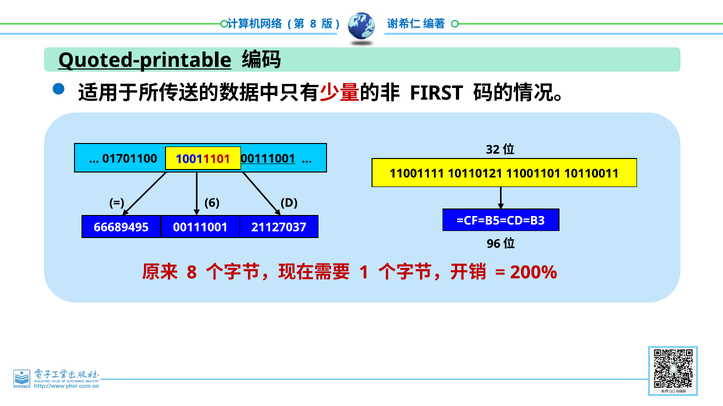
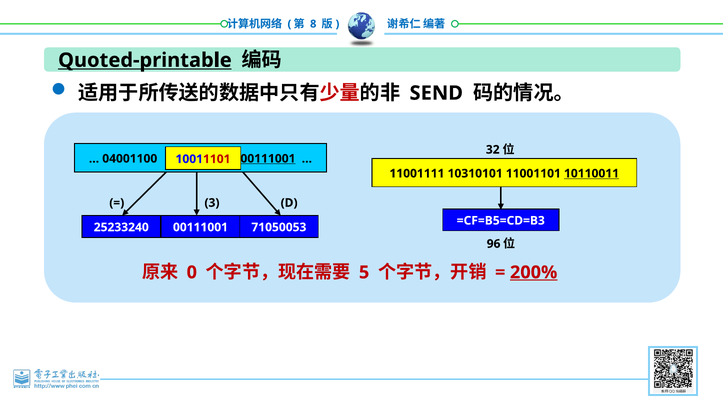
FIRST: FIRST -> SEND (436, 93)
01701100: 01701100 -> 04001100 (130, 159)
10110121: 10110121 -> 10310101 (475, 174)
10110011 underline: none -> present (592, 174)
6: 6 -> 3 (212, 203)
66689495: 66689495 -> 25233240 (121, 228)
21127037: 21127037 -> 71050053 (279, 228)
8: 8 -> 0 (192, 273)
1: 1 -> 5 (364, 273)
200% underline: none -> present (534, 273)
